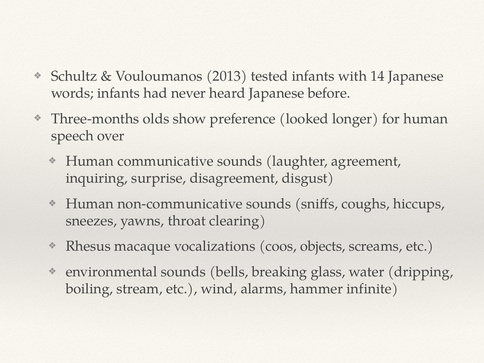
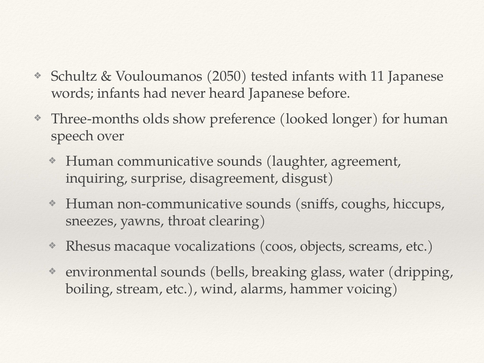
2013: 2013 -> 2050 (227, 76)
14: 14 -> 11 (378, 76)
infinite: infinite -> voicing (372, 289)
